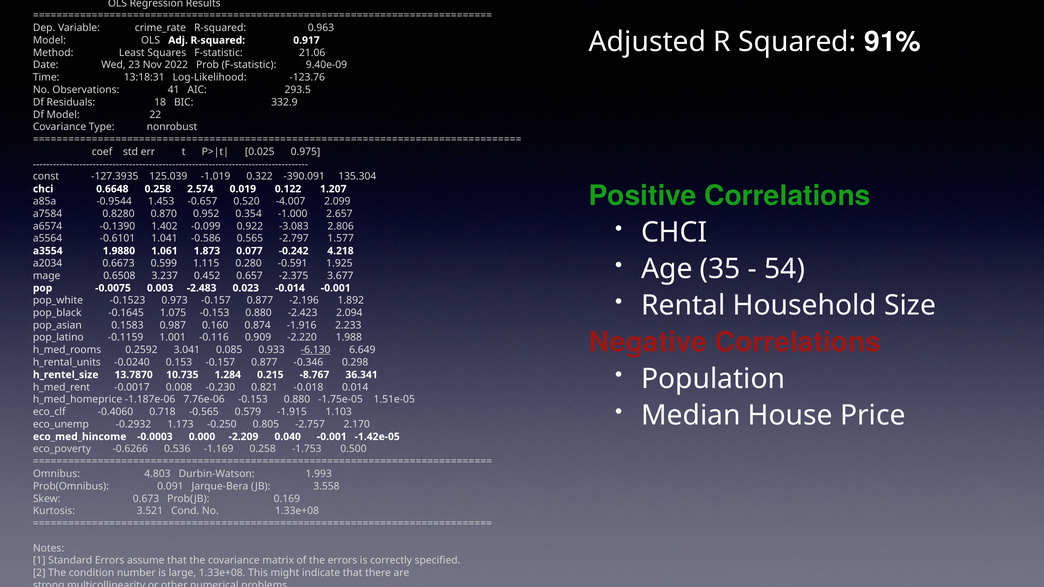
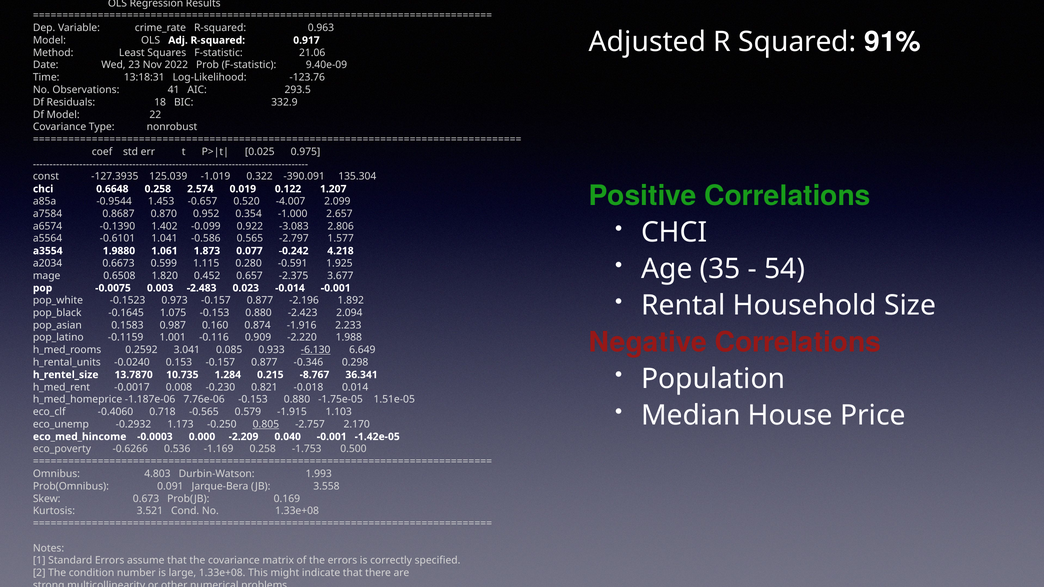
0.8280: 0.8280 -> 0.8687 (119, 214)
3.237: 3.237 -> 1.820 (165, 276)
0.805 underline: none -> present (266, 424)
